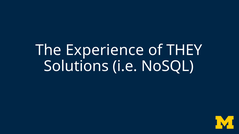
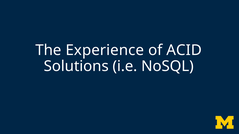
THEY: THEY -> ACID (184, 50)
